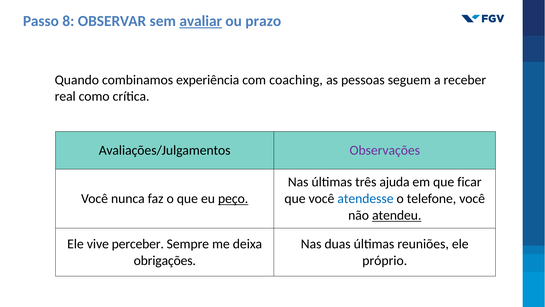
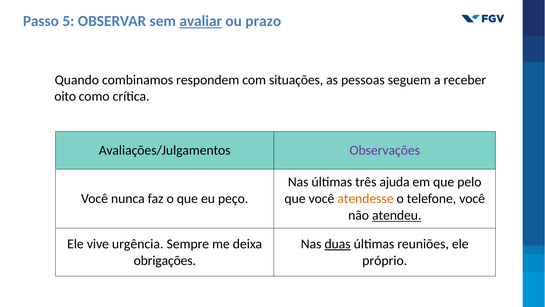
8: 8 -> 5 (68, 21)
experiência: experiência -> respondem (208, 80)
coaching: coaching -> situações (296, 80)
real: real -> oito (65, 96)
ficar: ficar -> pelo (469, 182)
peço underline: present -> none (233, 199)
atendesse colour: blue -> orange (365, 199)
perceber: perceber -> urgência (138, 244)
duas underline: none -> present (338, 244)
